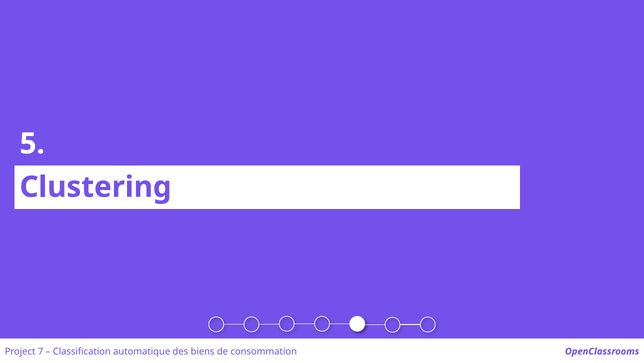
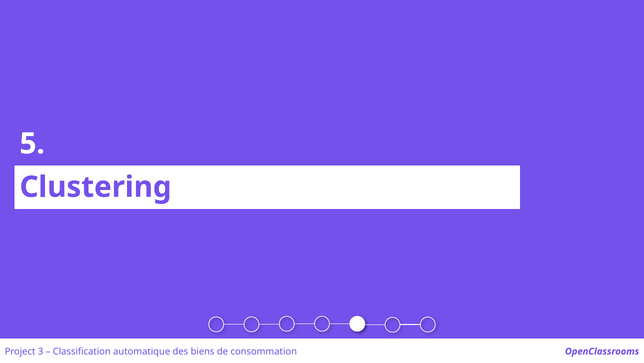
7: 7 -> 3 (41, 351)
